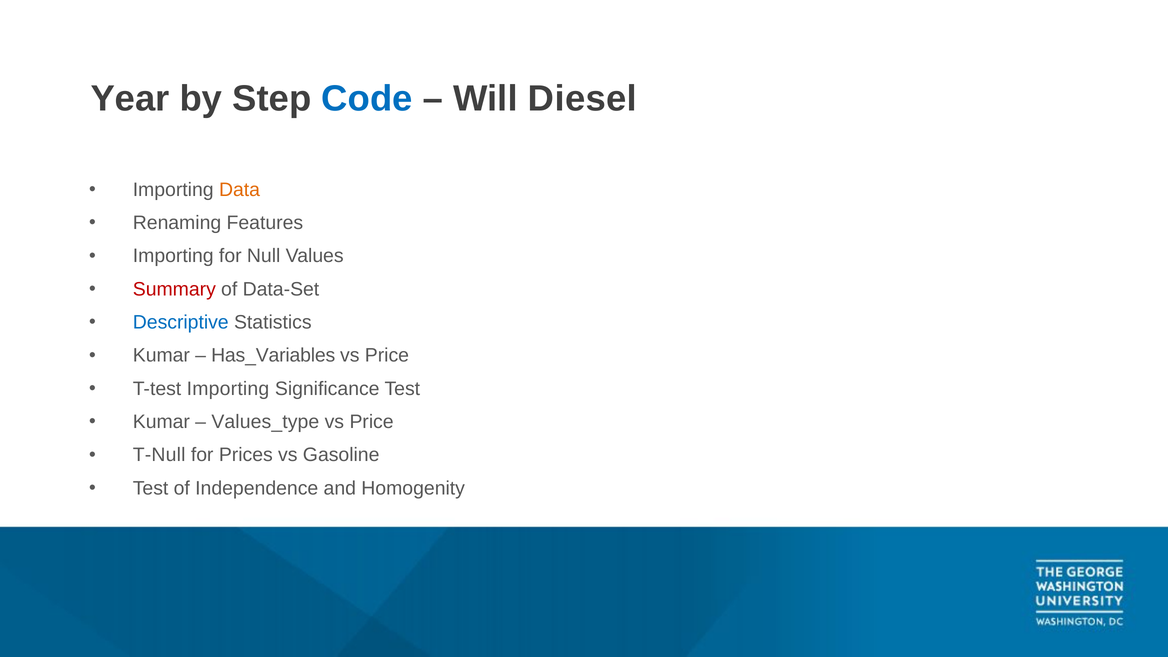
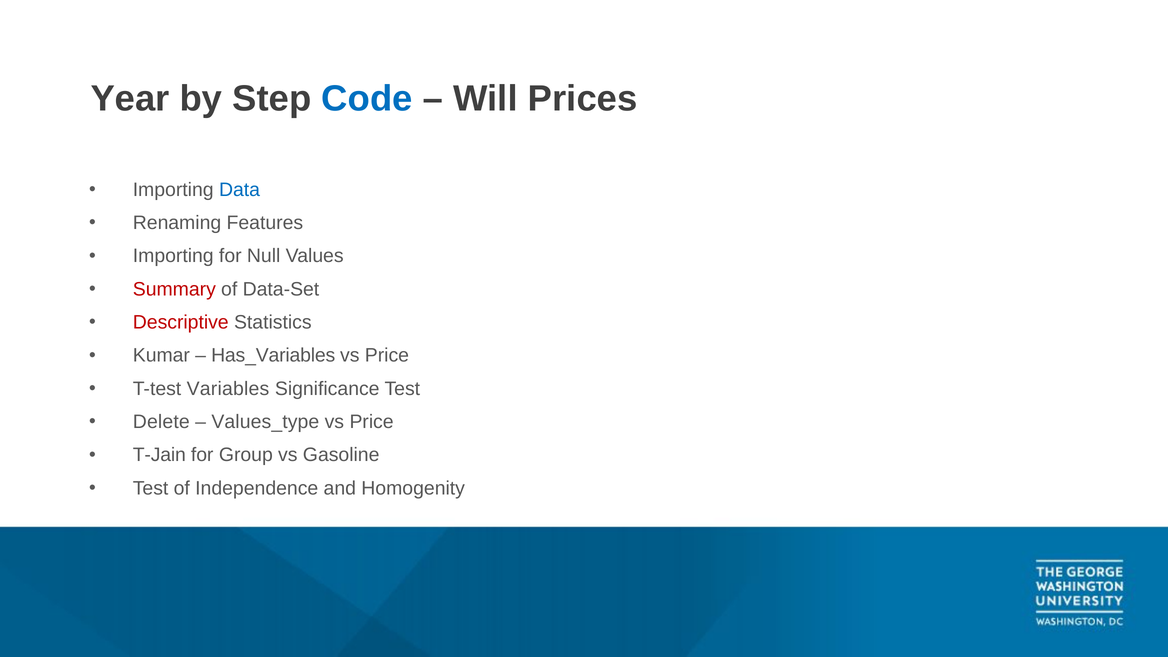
Diesel: Diesel -> Prices (583, 98)
Data colour: orange -> blue (240, 190)
Descriptive colour: blue -> red (181, 322)
T-test Importing: Importing -> Variables (228, 389)
Kumar: Kumar -> Delete (161, 422)
T-Null: T-Null -> T-Jain (159, 455)
Prices: Prices -> Group (246, 455)
